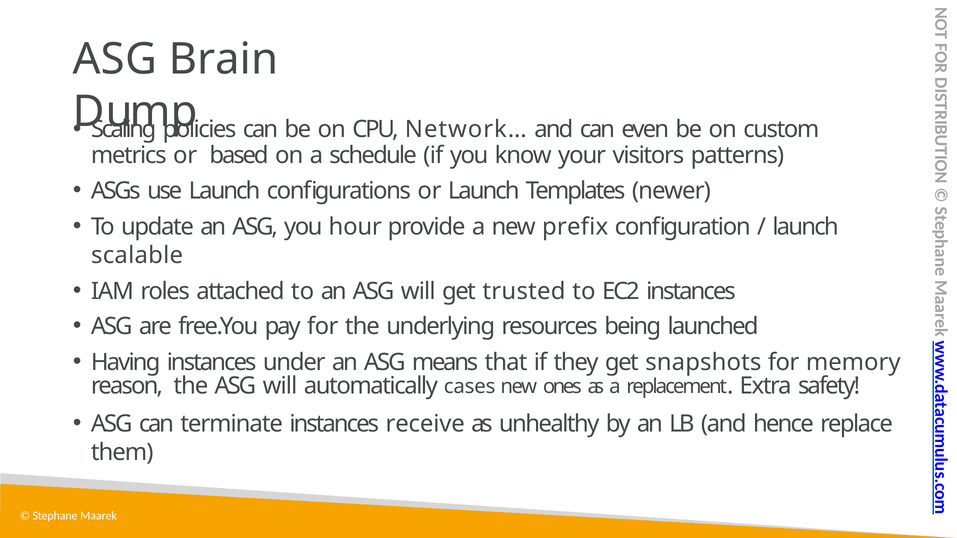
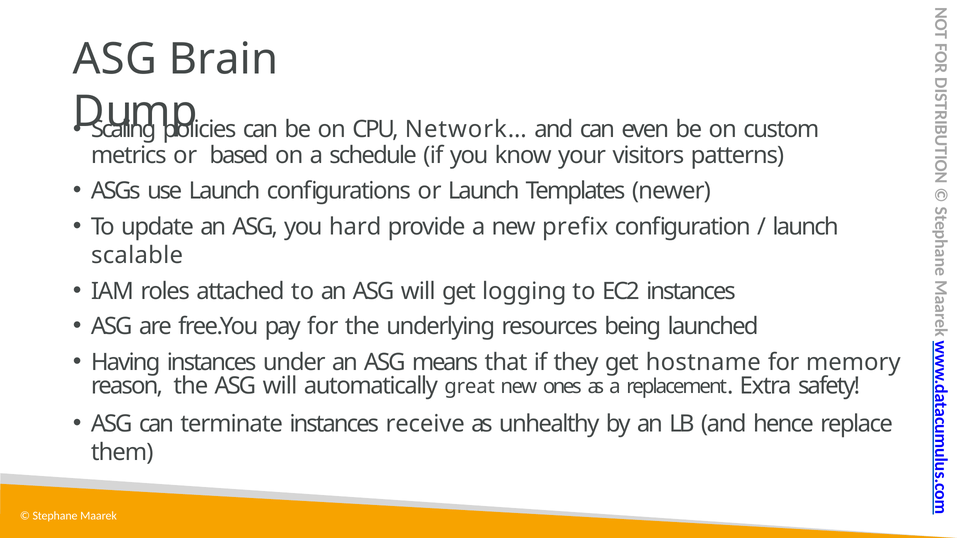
hour: hour -> hard (355, 227)
trusted: trusted -> logging (524, 291)
snapshots: snapshots -> hostname (703, 363)
cases: cases -> great (470, 387)
